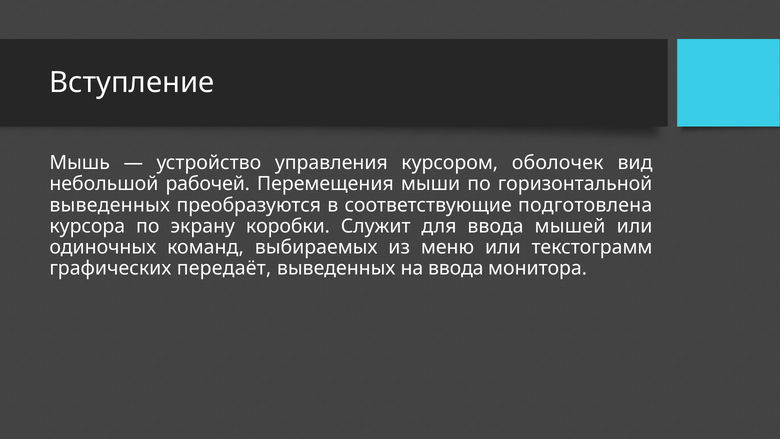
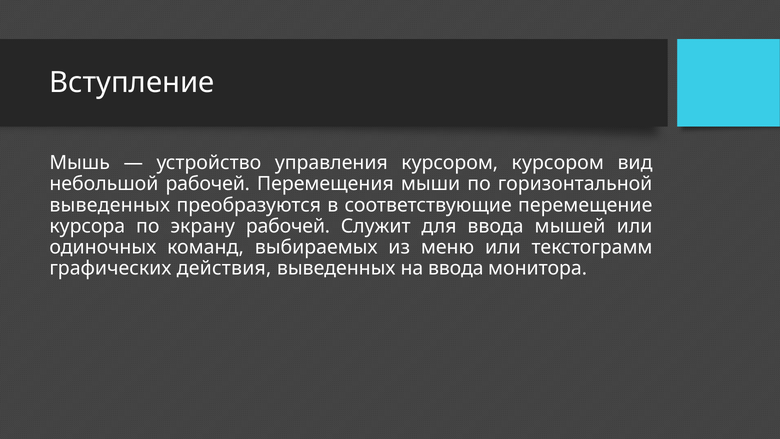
курсором оболочек: оболочек -> курсором (558, 163)
подготовлена: подготовлена -> перемещение (585, 205)
экрану коробки: коробки -> рабочей (288, 226)
передаёт: передаёт -> действия (224, 268)
